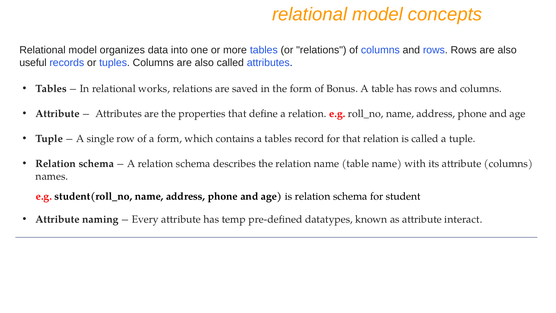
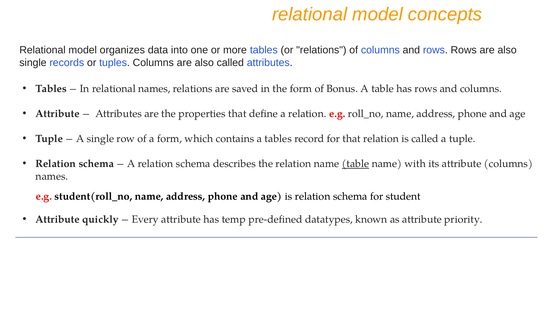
useful: useful -> single (33, 63)
relational works: works -> names (154, 89)
table underline: none -> present (355, 164)
naming: naming -> quickly (100, 219)
interact: interact -> priority (463, 219)
